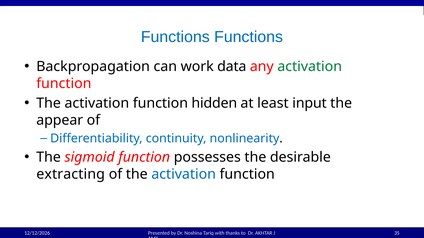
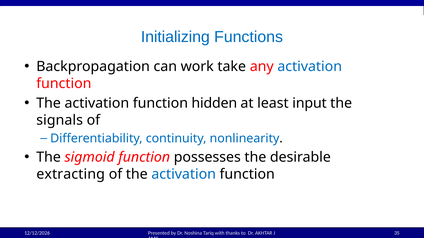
Functions: Functions -> Initializing (175, 37)
data: data -> take (232, 67)
activation colour: green -> blue (310, 67)
appear: appear -> signals (60, 120)
